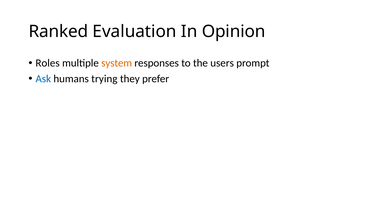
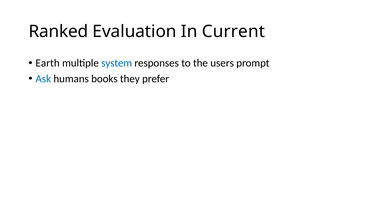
Opinion: Opinion -> Current (233, 31)
Roles: Roles -> Earth (48, 63)
system colour: orange -> blue (117, 63)
trying: trying -> books (104, 79)
